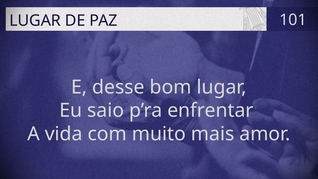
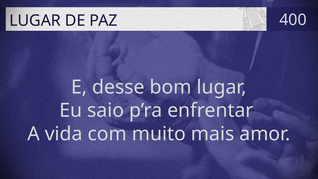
101: 101 -> 400 (293, 20)
